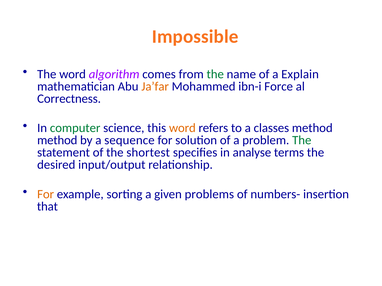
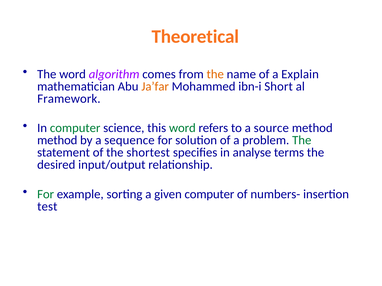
Impossible: Impossible -> Theoretical (195, 37)
the colour: green -> orange (215, 74)
Force: Force -> Short (279, 87)
Correctness: Correctness -> Framework (69, 99)
word colour: orange -> green (182, 128)
classes: classes -> source (271, 128)
For colour: orange -> green (46, 194)
given problems: problems -> computer (209, 194)
that: that -> test (47, 207)
